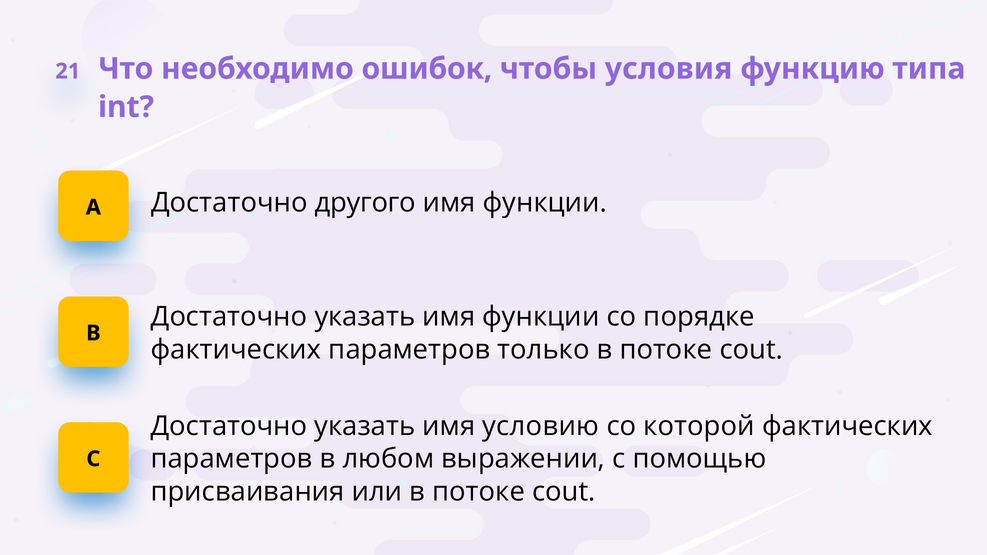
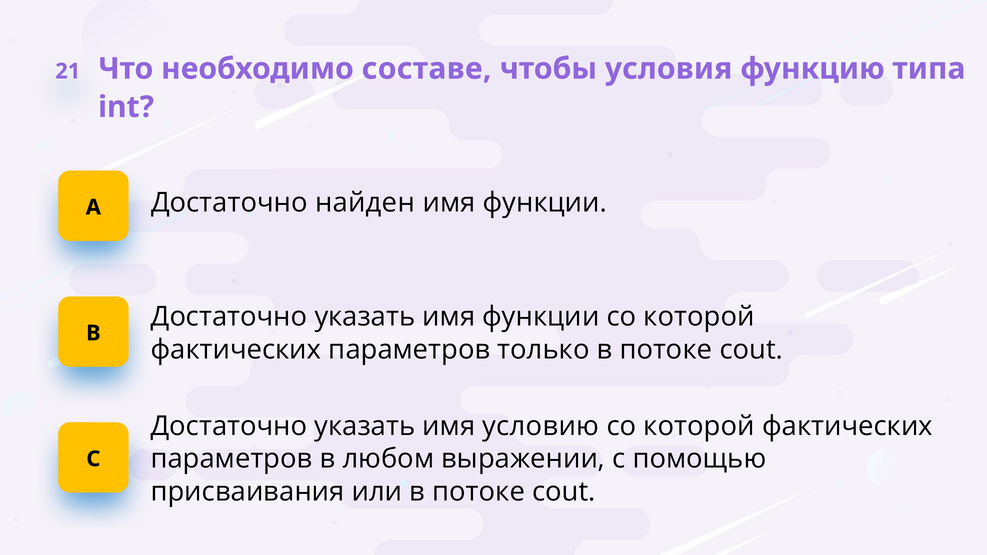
ошибок: ошибок -> составе (427, 69)
другого: другого -> найден (365, 203)
функции со порядке: порядке -> которой (699, 317)
